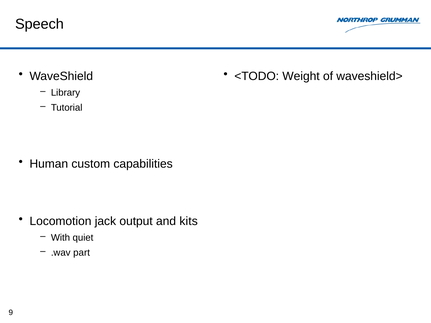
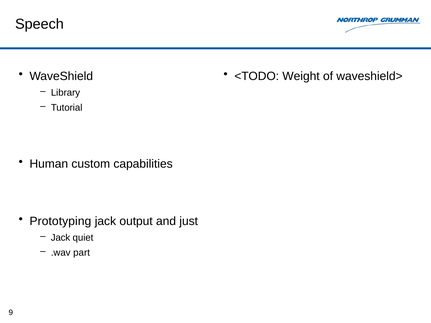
Locomotion: Locomotion -> Prototyping (60, 221)
kits: kits -> just (189, 221)
With: With -> Jack (61, 238)
